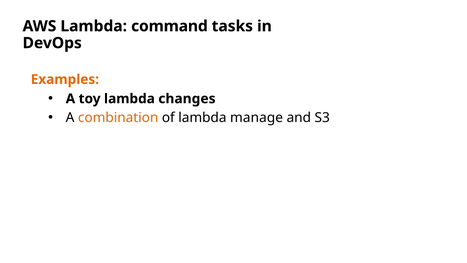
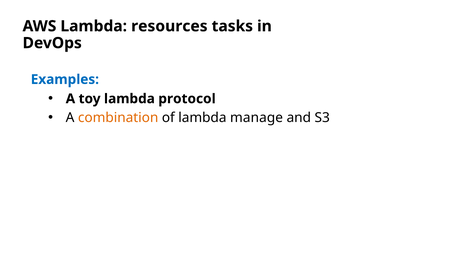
command: command -> resources (169, 26)
Examples colour: orange -> blue (65, 79)
changes: changes -> protocol (187, 99)
